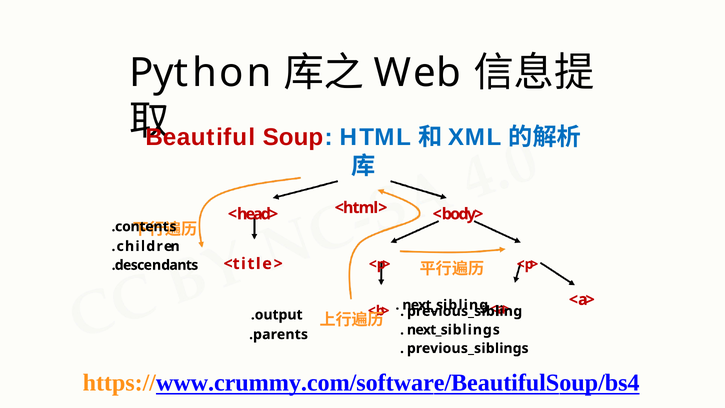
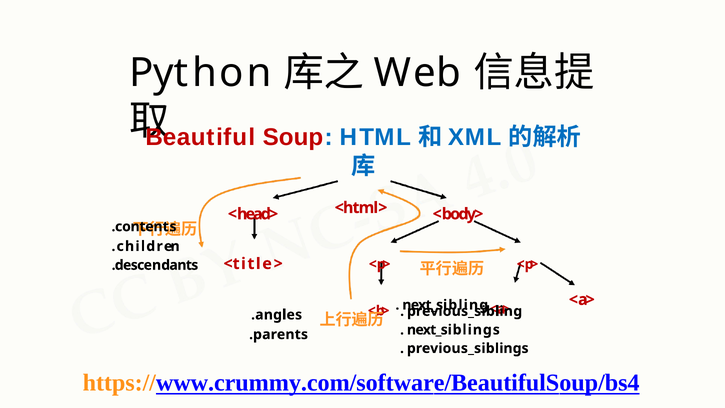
.output: .output -> .angles (277, 315)
